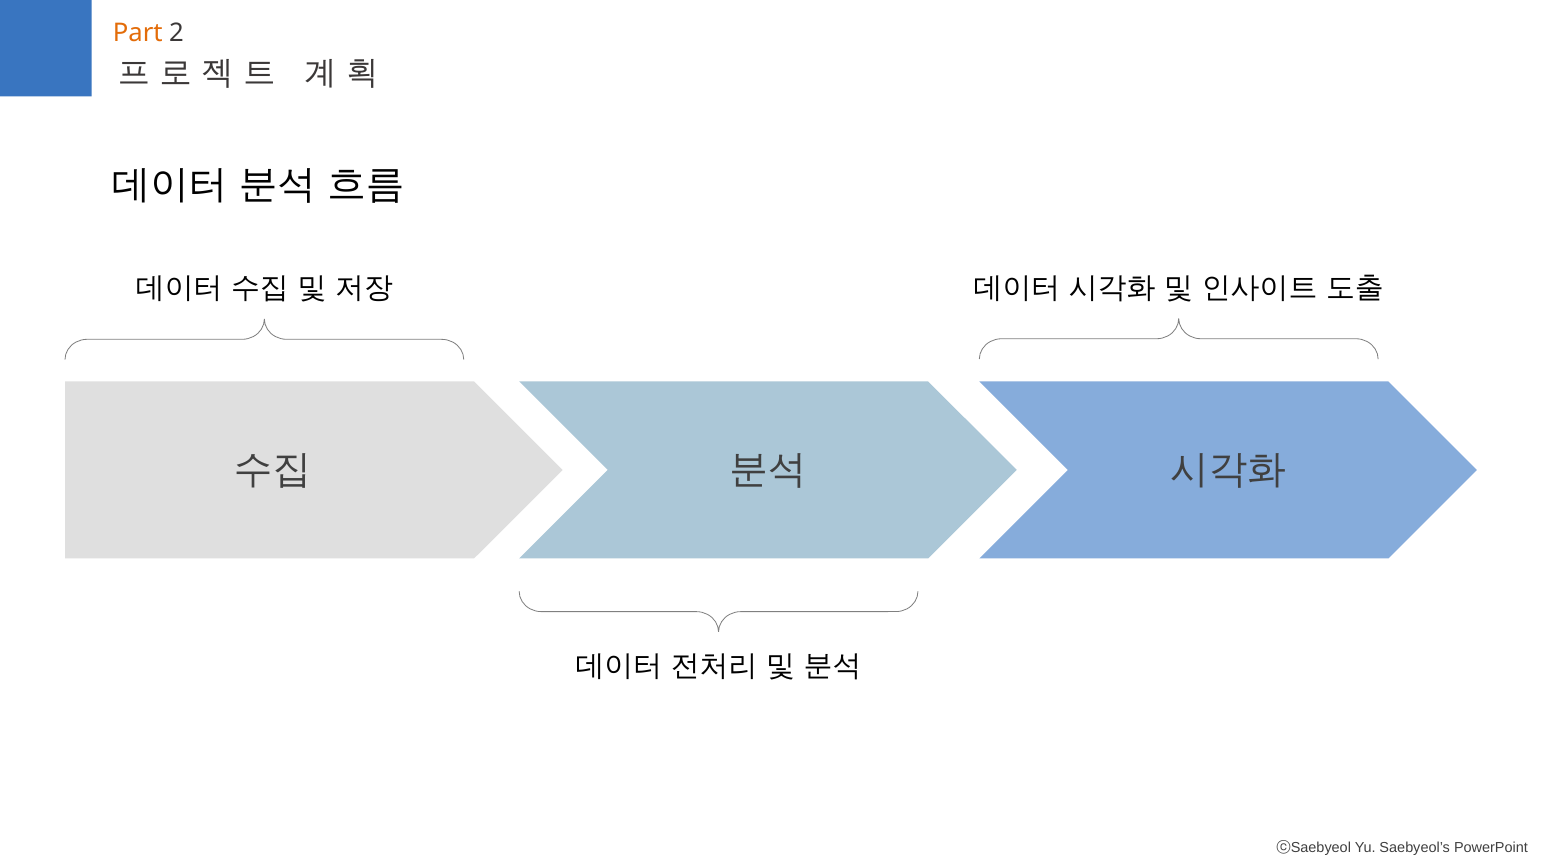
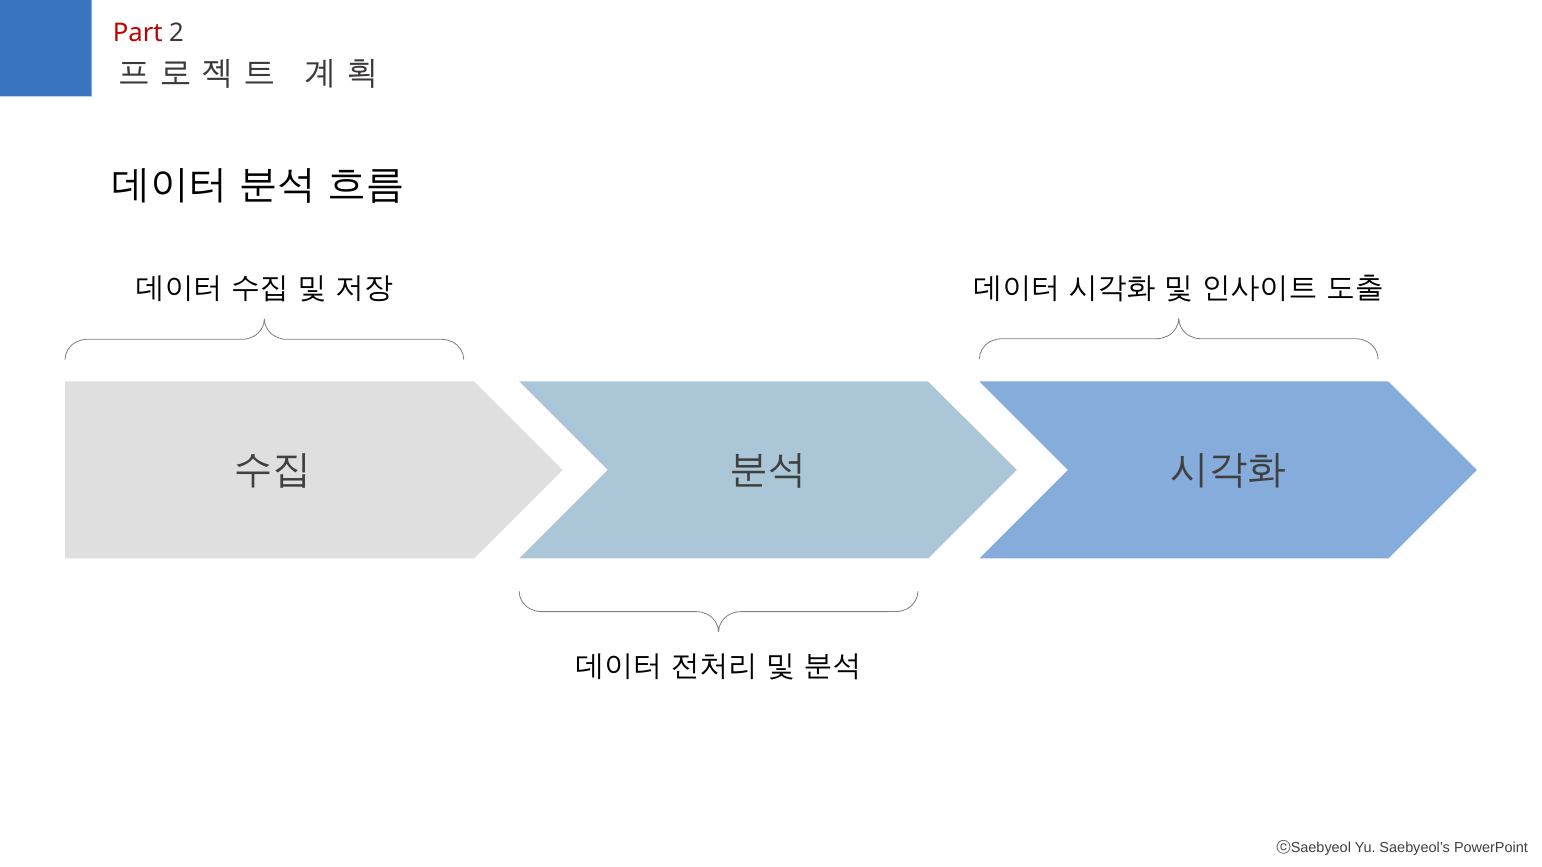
Part colour: orange -> red (138, 33)
